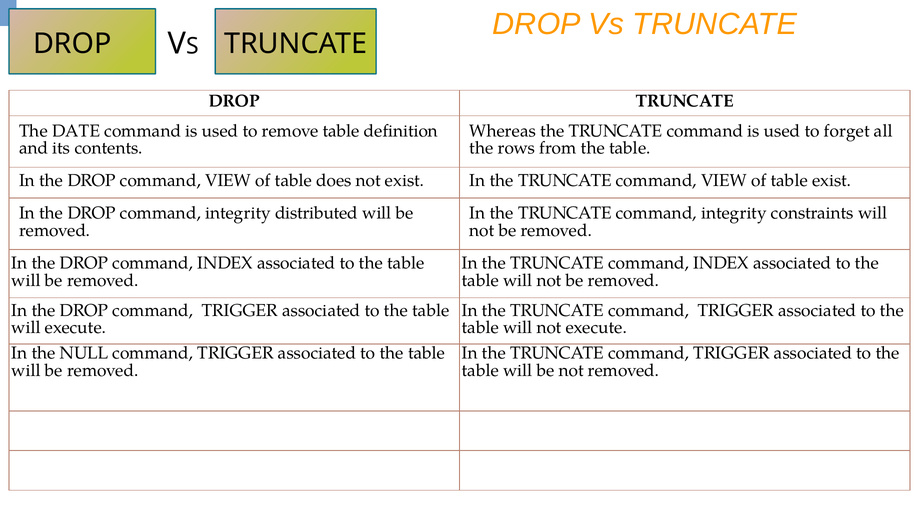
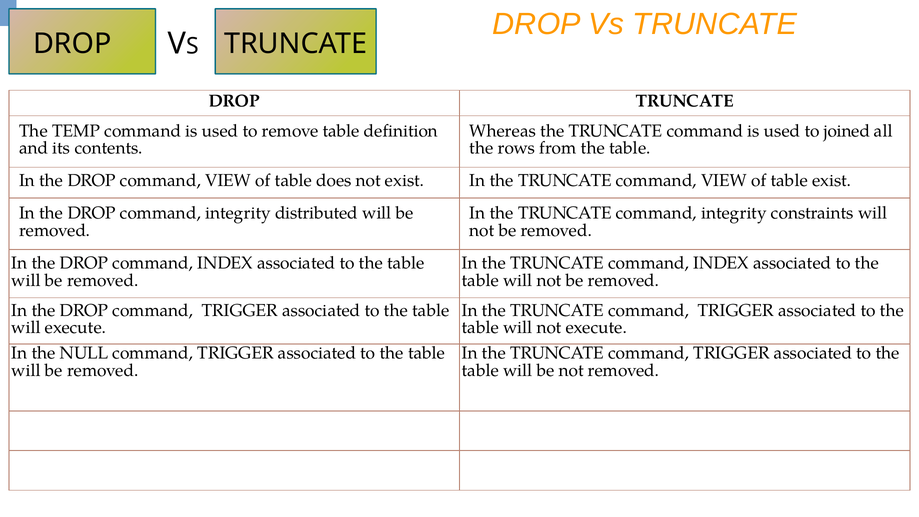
DATE: DATE -> TEMP (76, 131)
forget: forget -> joined (847, 131)
